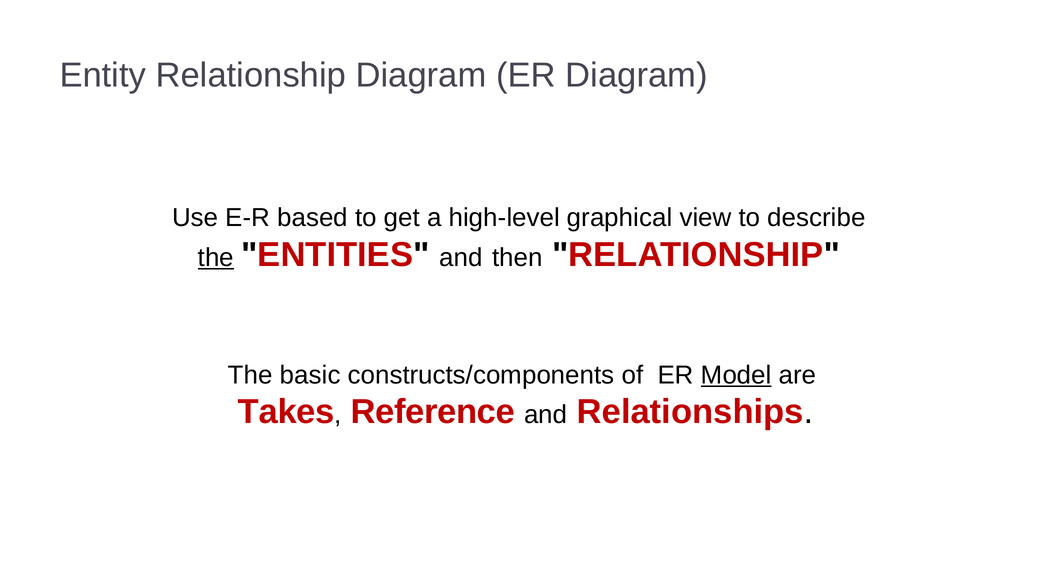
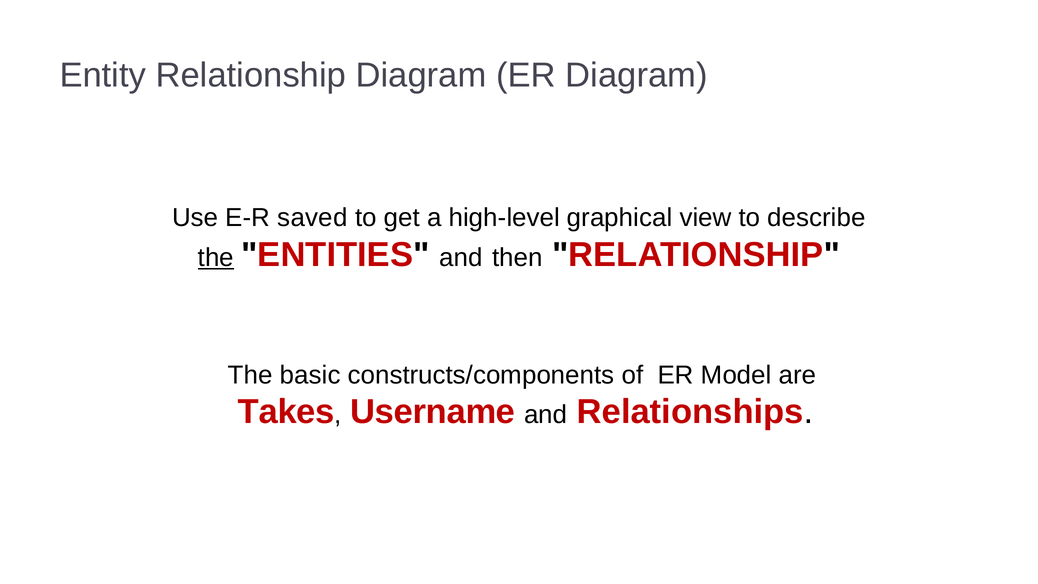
based: based -> saved (312, 218)
Model underline: present -> none (736, 375)
Reference: Reference -> Username (433, 412)
